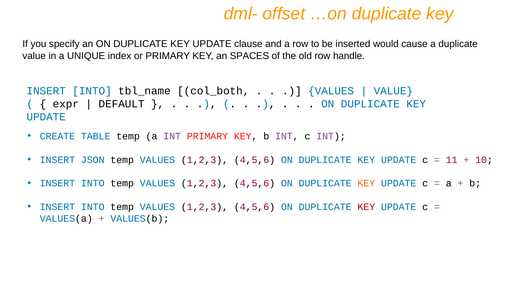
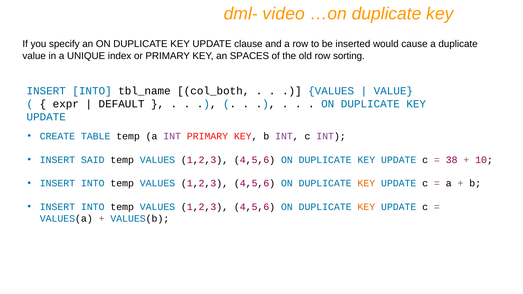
offset: offset -> video (284, 14)
handle: handle -> sorting (349, 56)
JSON: JSON -> SAID (93, 160)
11: 11 -> 38 (452, 160)
KEY colour: red -> orange (366, 207)
